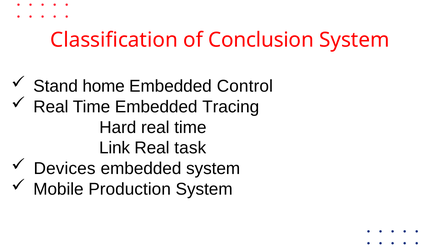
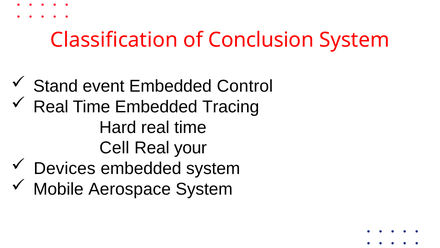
home: home -> event (104, 86)
Link: Link -> Cell (114, 148)
task: task -> your (190, 148)
Production: Production -> Aerospace (130, 189)
